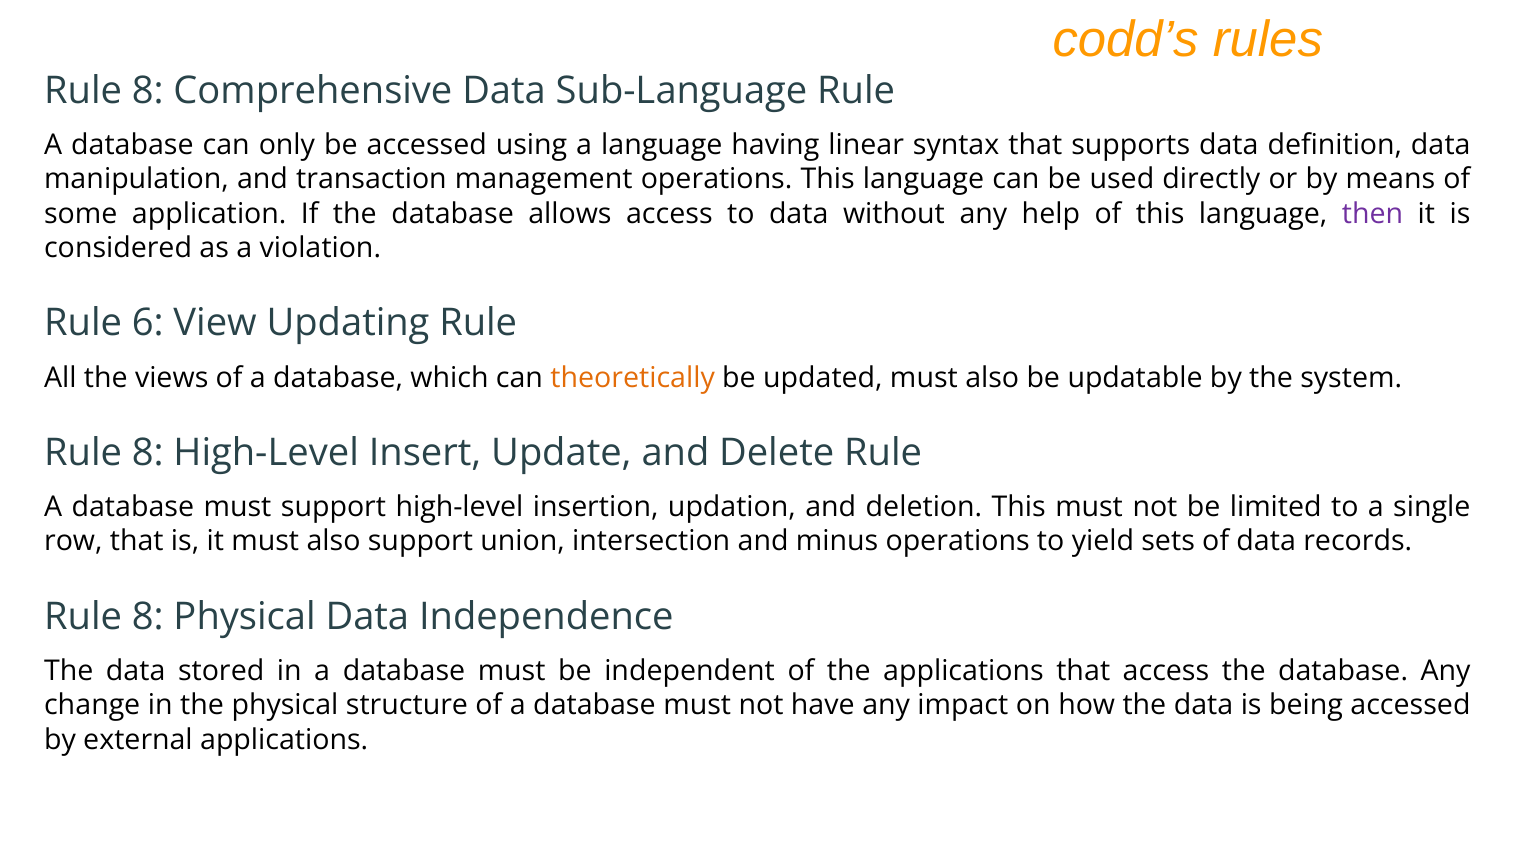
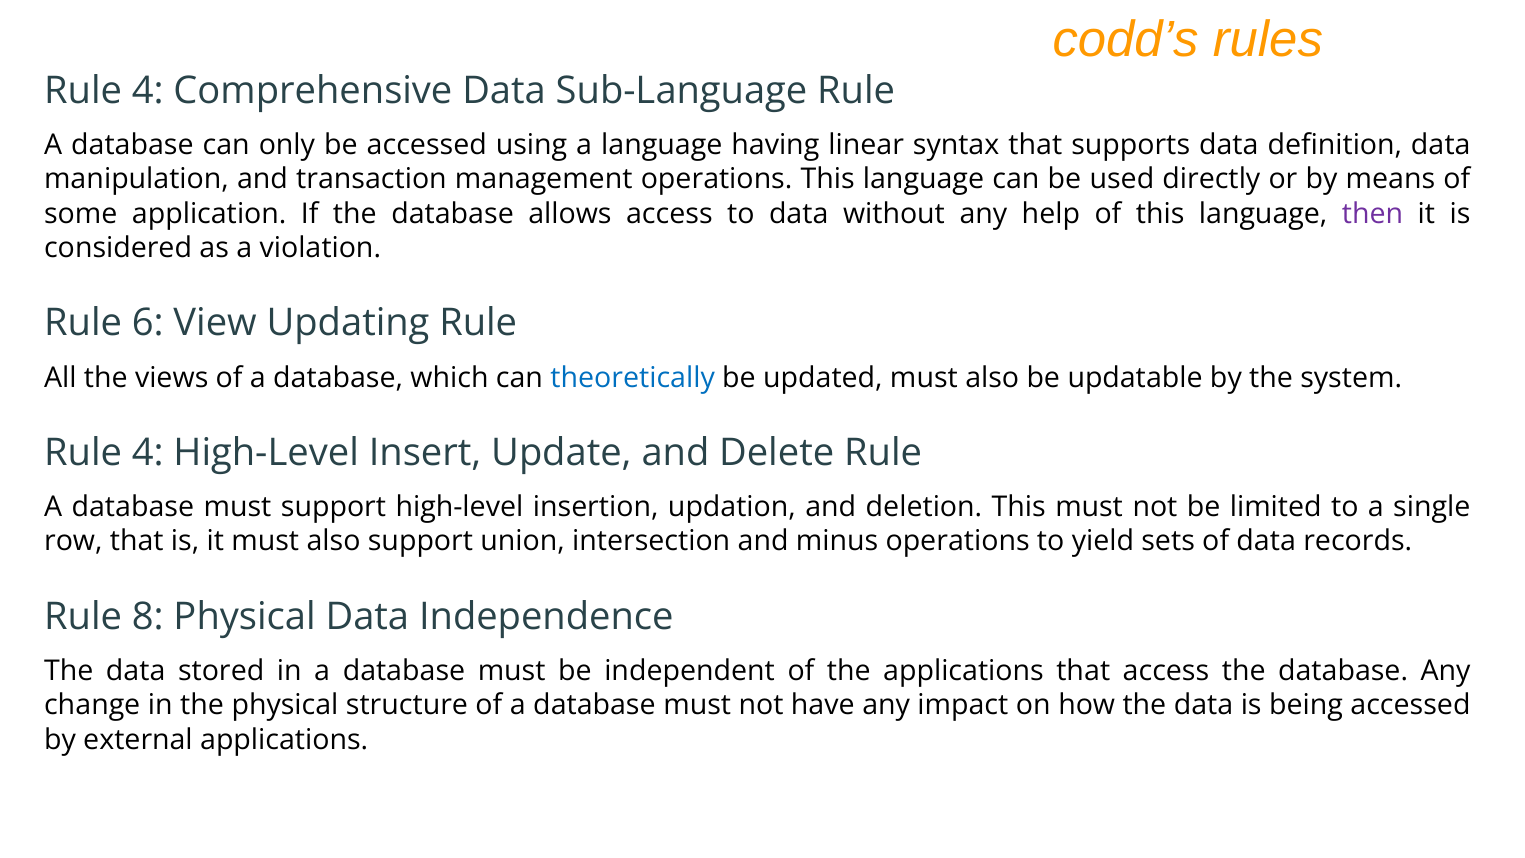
8: 8 -> 4 (148, 90)
theoretically colour: orange -> blue (633, 377)
8: 8 -> 4 (148, 453)
